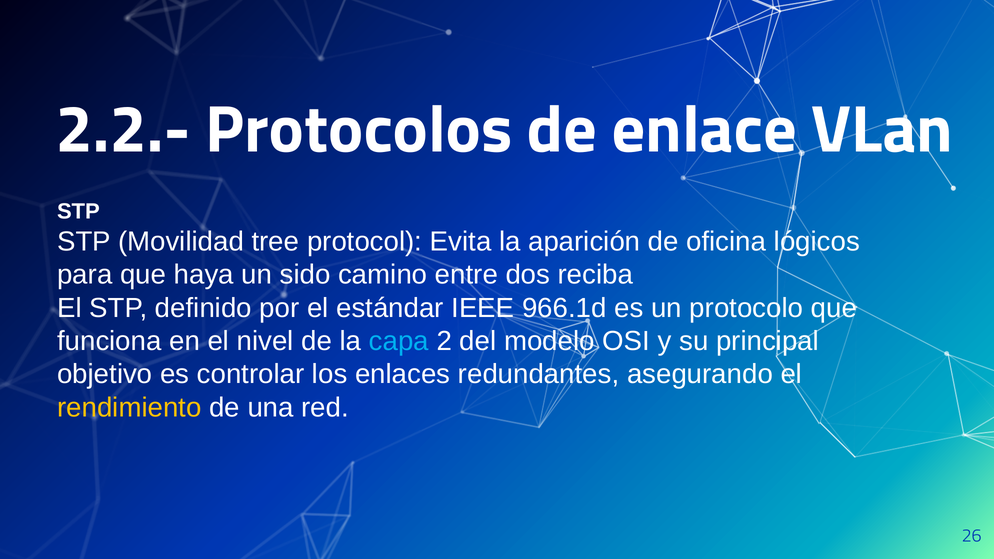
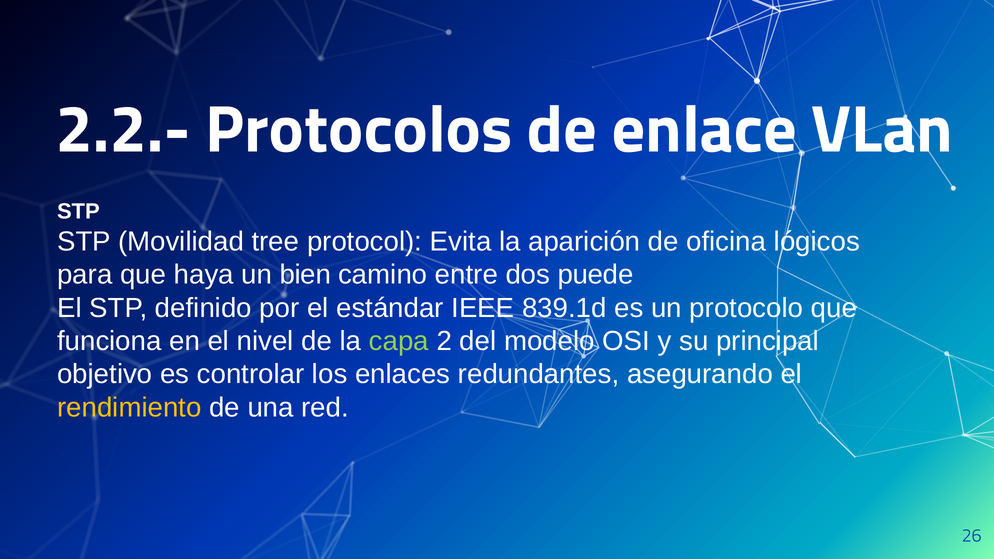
sido: sido -> bien (305, 275)
reciba: reciba -> puede (596, 275)
966.1d: 966.1d -> 839.1d (564, 308)
capa colour: light blue -> light green (399, 341)
